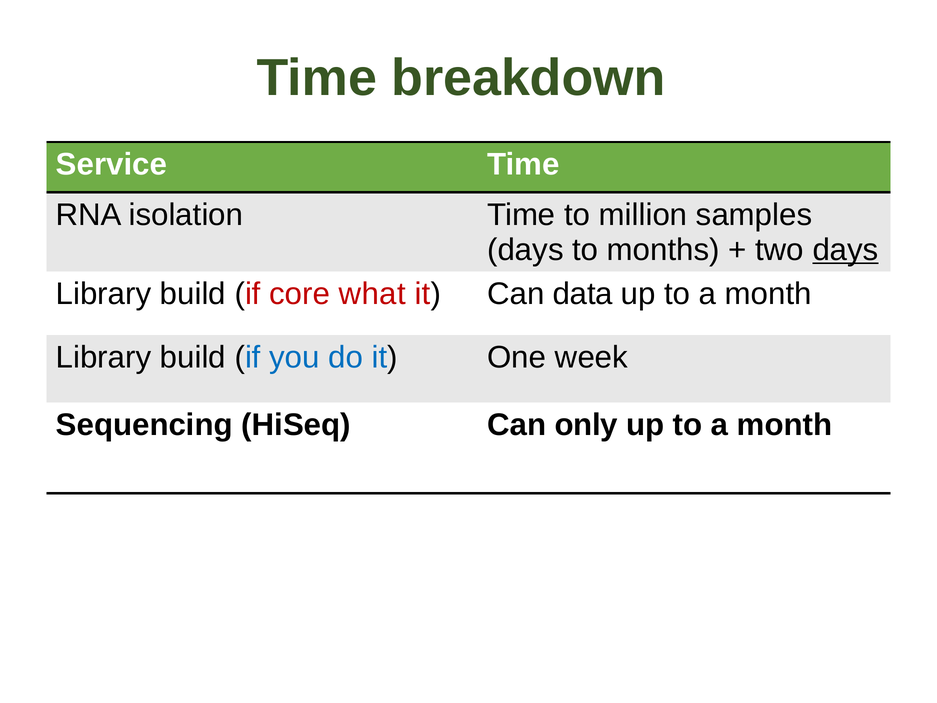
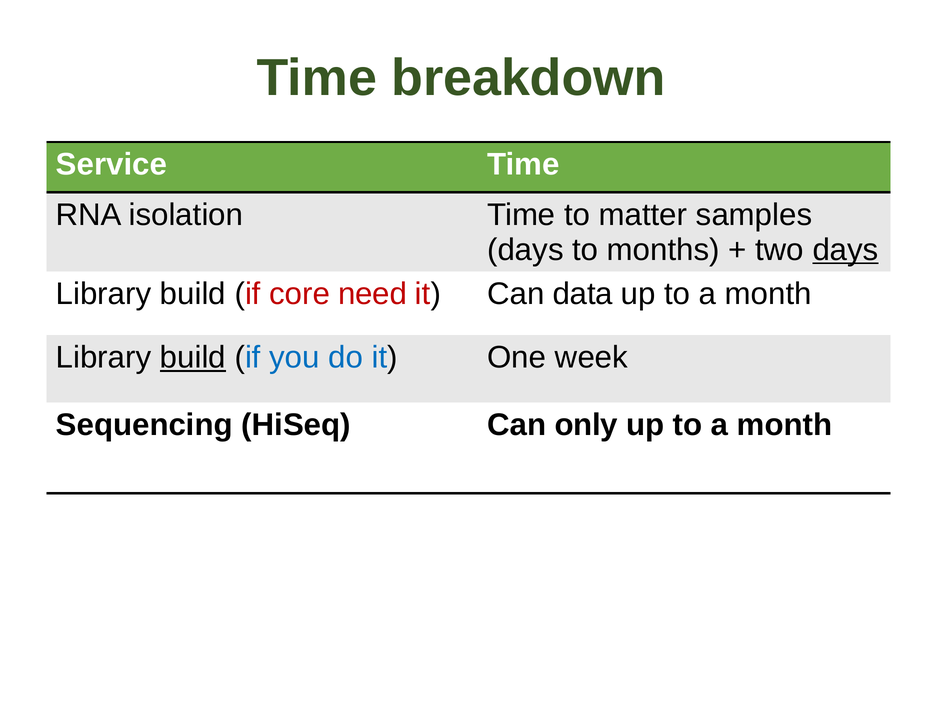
million: million -> matter (643, 215)
what: what -> need (373, 294)
build underline: none -> present (193, 357)
